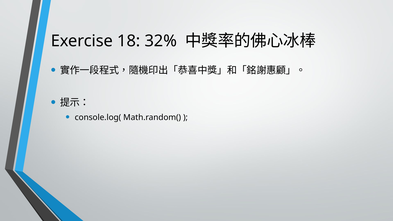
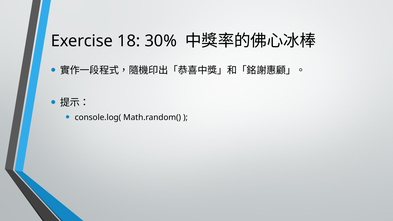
32%: 32% -> 30% (161, 41)
